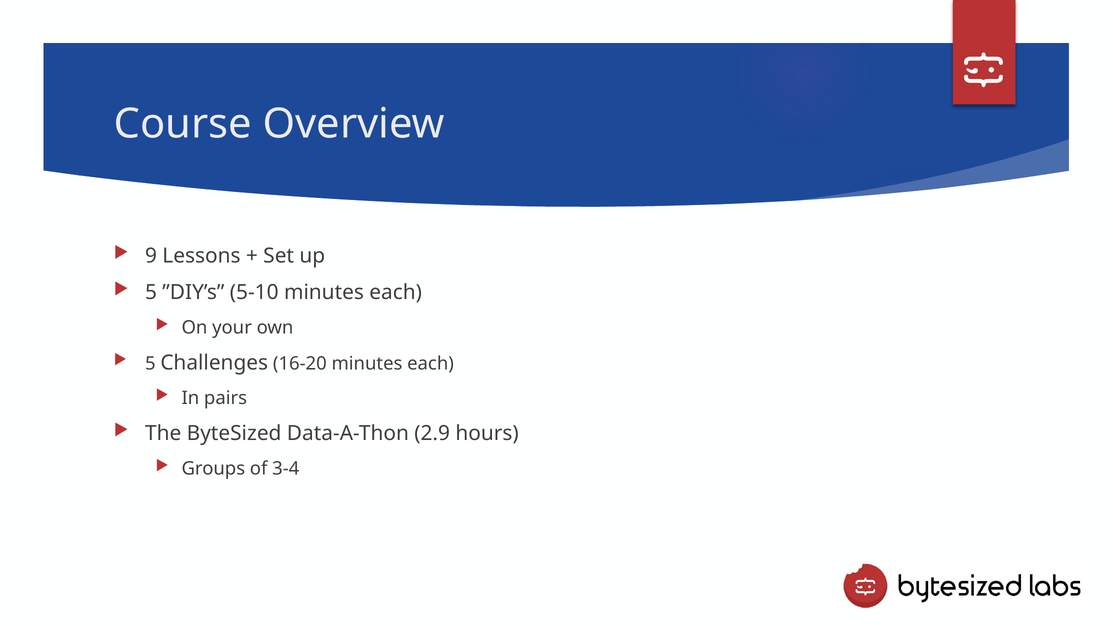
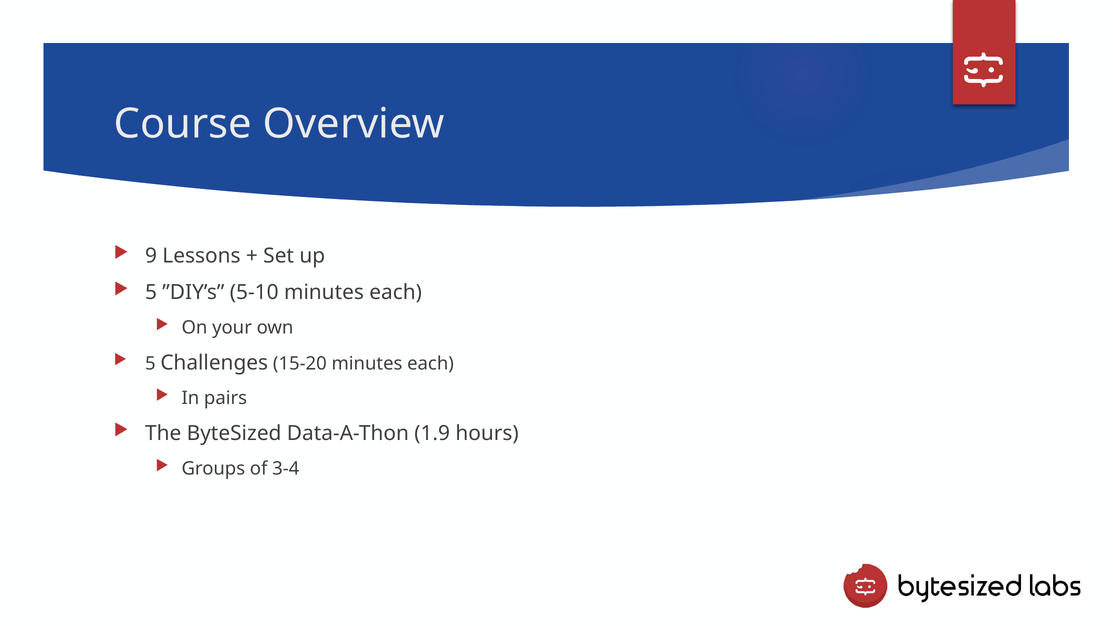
16-20: 16-20 -> 15-20 (300, 364)
2.9: 2.9 -> 1.9 (432, 433)
